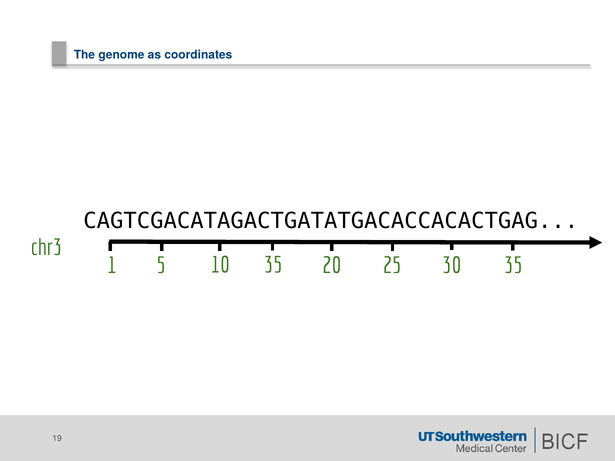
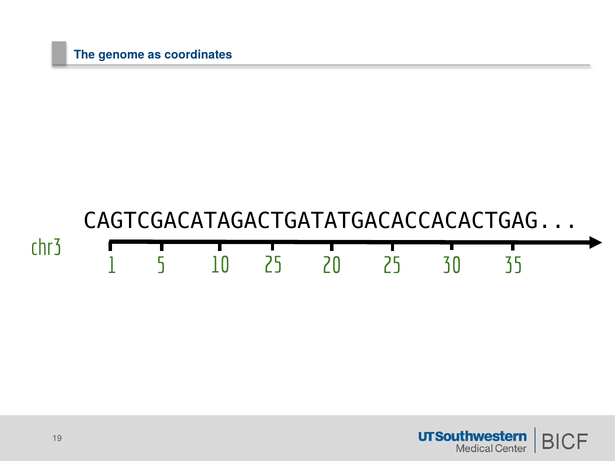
10 35: 35 -> 25 (274, 265)
